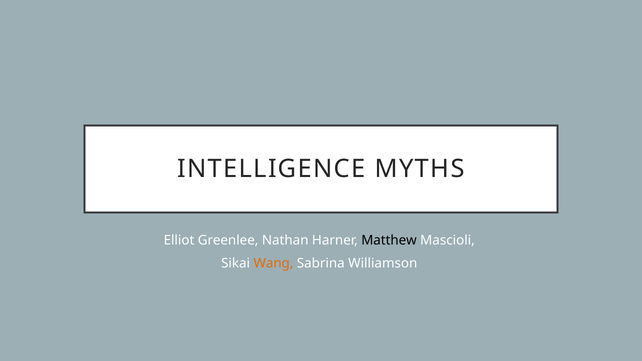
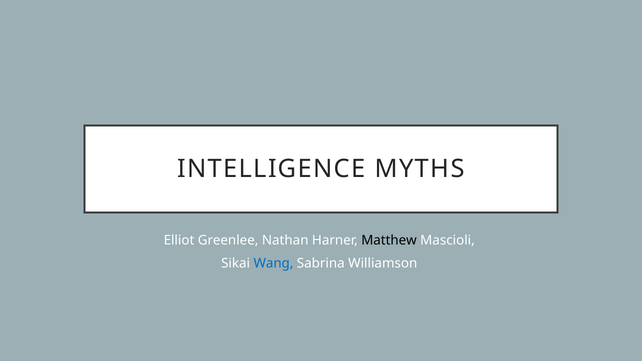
Wang colour: orange -> blue (273, 263)
